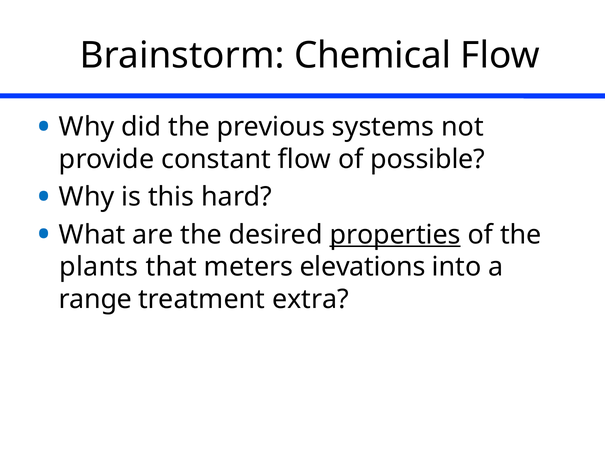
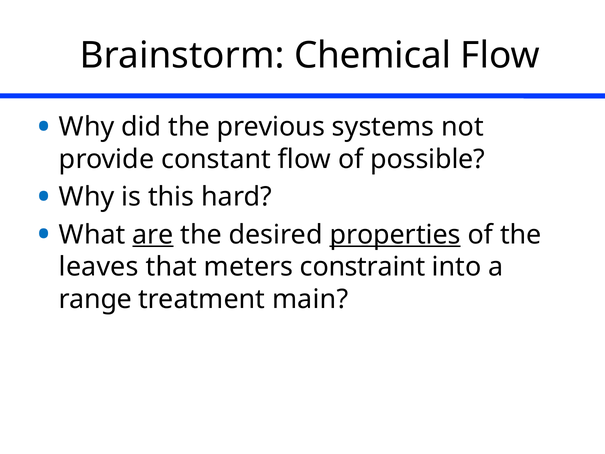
are underline: none -> present (153, 235)
plants: plants -> leaves (99, 267)
elevations: elevations -> constraint (363, 267)
extra: extra -> main (310, 299)
